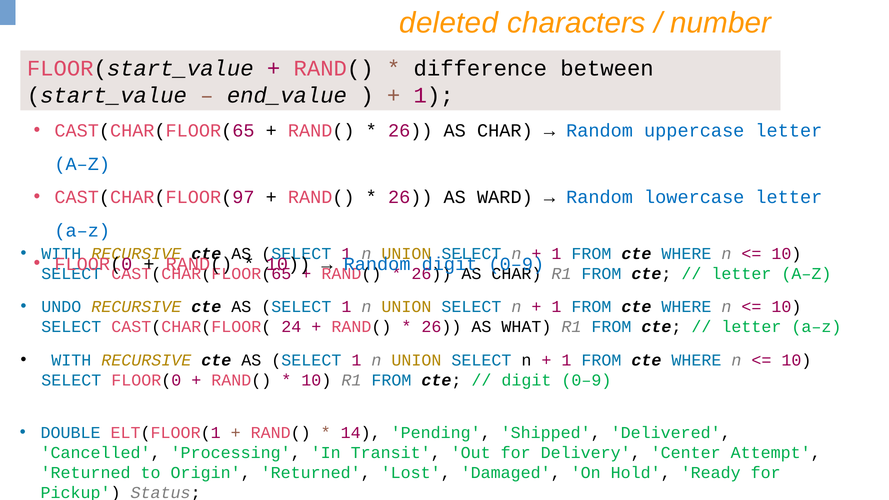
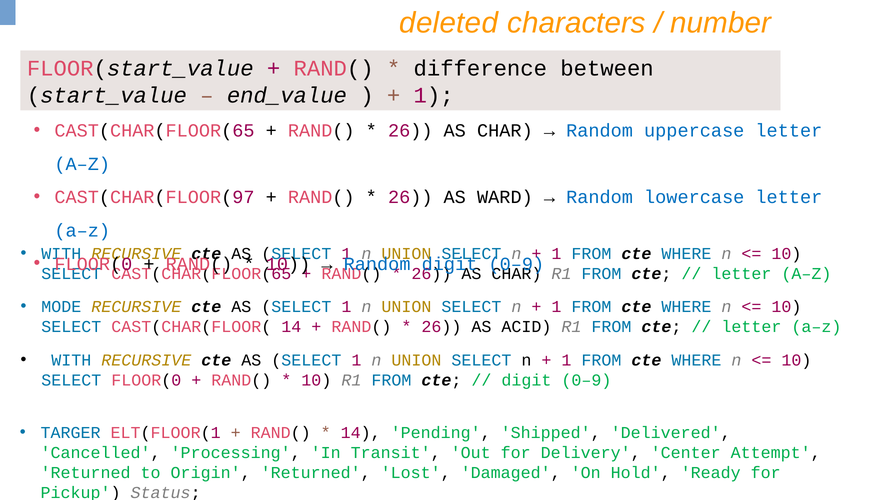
UNDO: UNDO -> MODE (61, 307)
CAST(CHAR(FLOOR( 24: 24 -> 14 (291, 327)
WHAT: WHAT -> ACID (526, 327)
DOUBLE: DOUBLE -> TARGER (71, 433)
